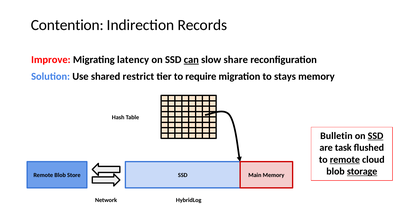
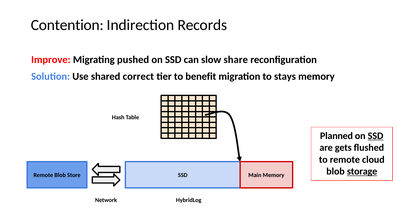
latency: latency -> pushed (133, 60)
can underline: present -> none (191, 60)
restrict: restrict -> correct (138, 76)
require: require -> benefit (201, 76)
Bulletin: Bulletin -> Planned (336, 136)
task: task -> gets (343, 148)
remote underline: present -> none (345, 159)
